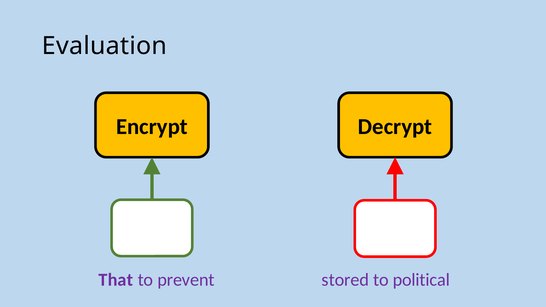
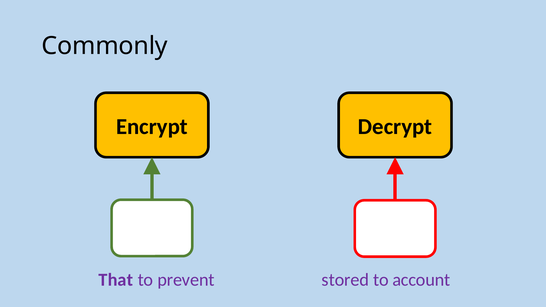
Evaluation: Evaluation -> Commonly (105, 46)
political: political -> account (421, 280)
